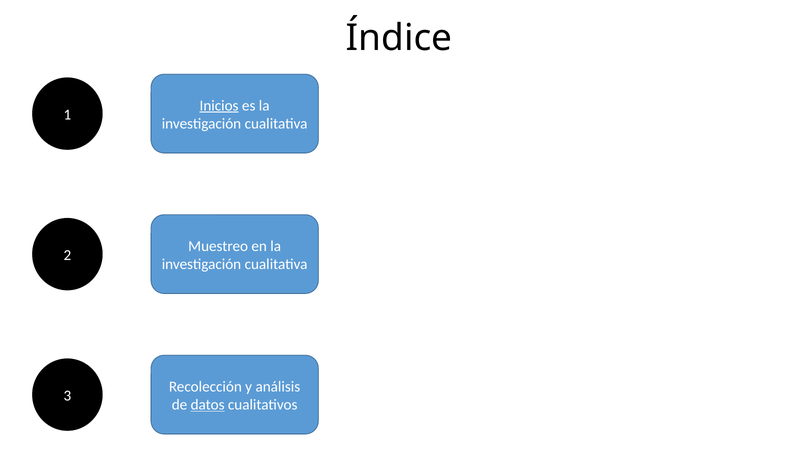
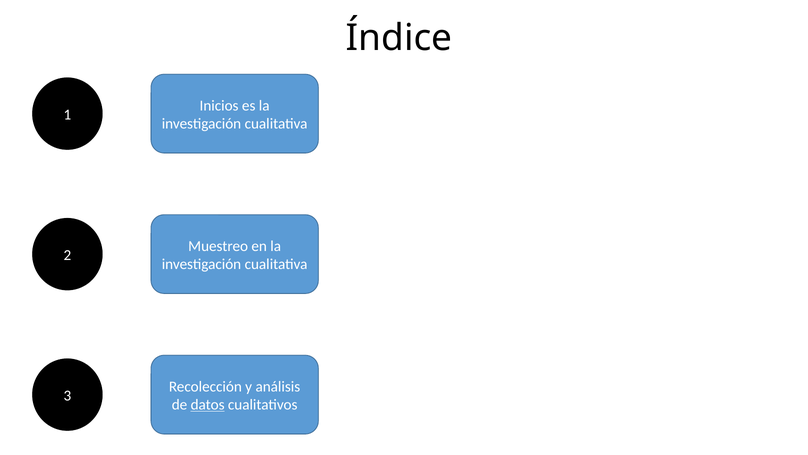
Inicios underline: present -> none (219, 105)
